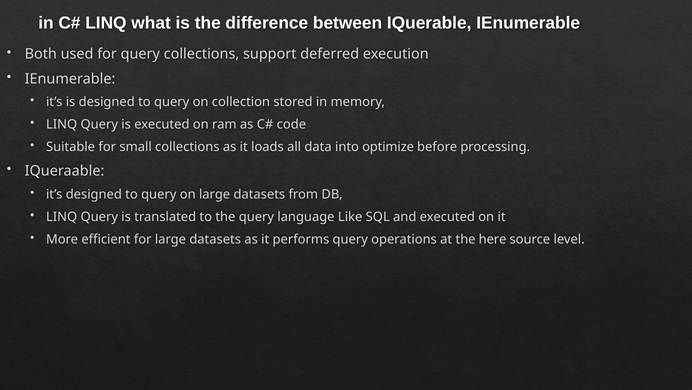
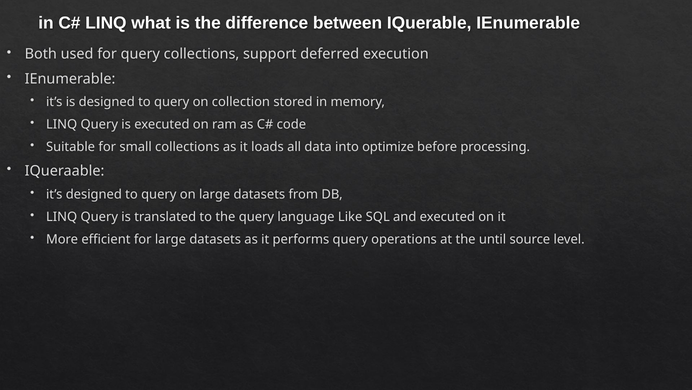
here: here -> until (493, 239)
